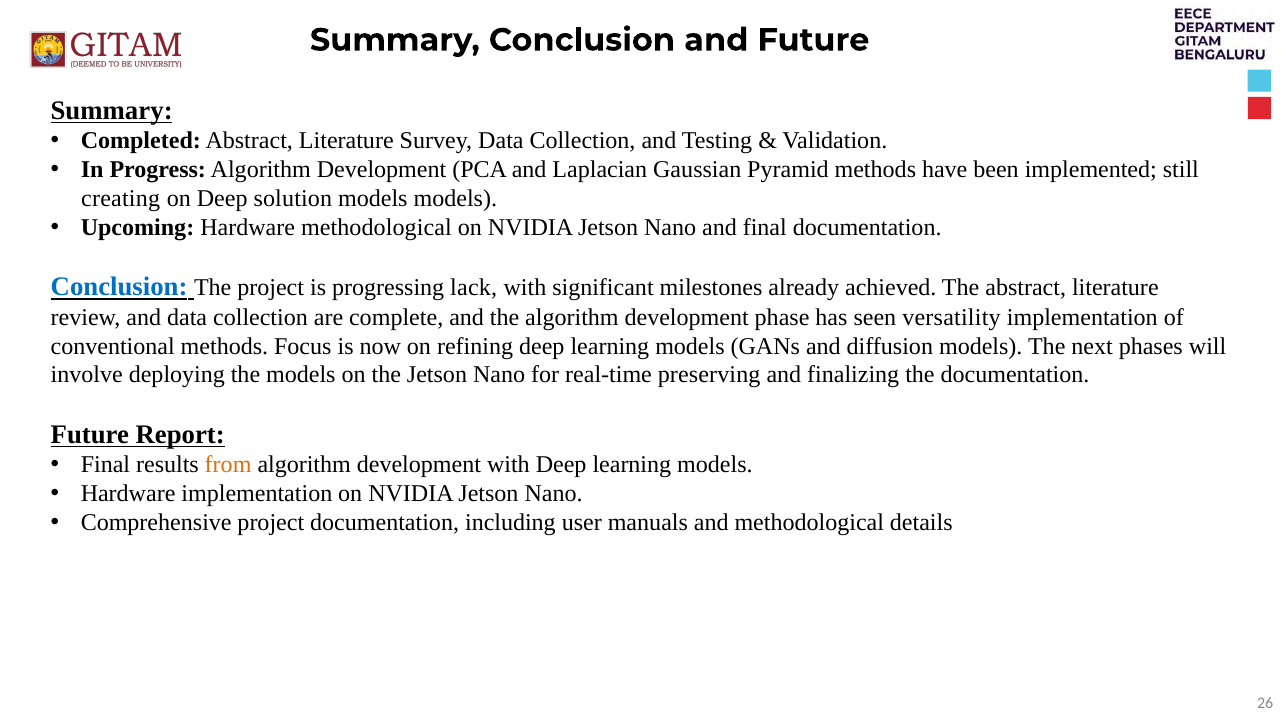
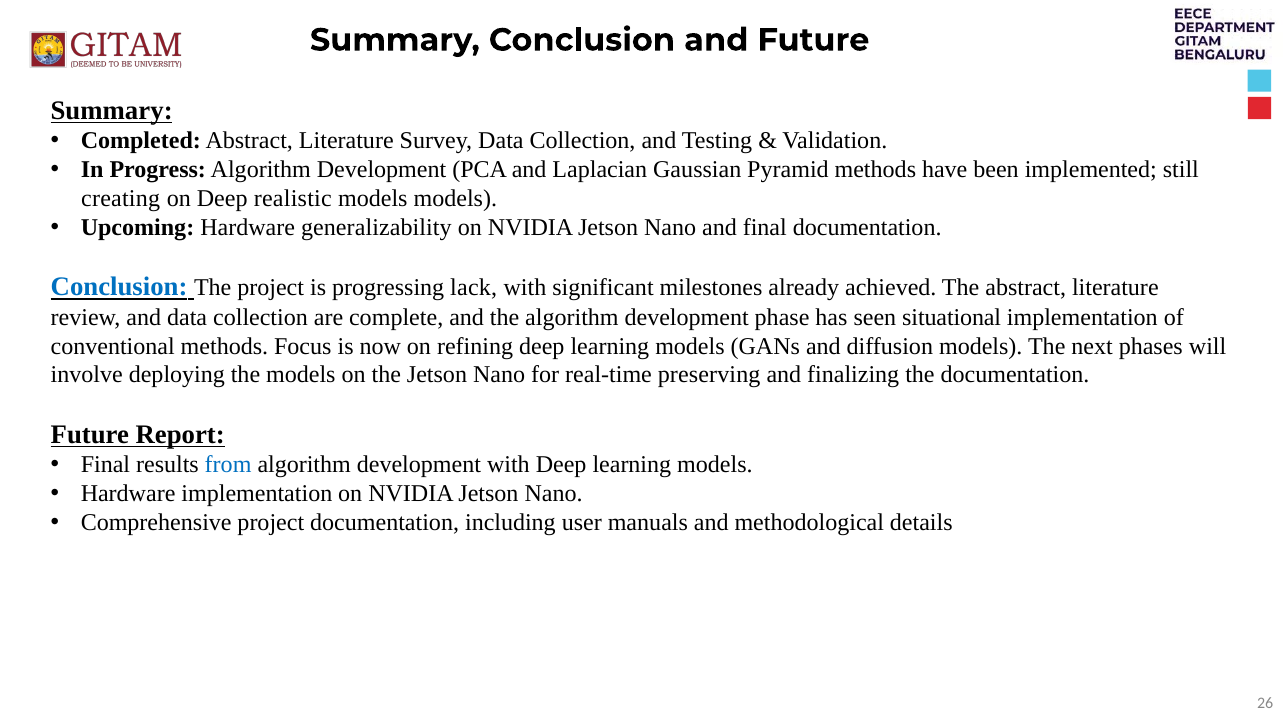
solution: solution -> realistic (293, 198)
Hardware methodological: methodological -> generalizability (376, 227)
versatility: versatility -> situational (952, 317)
from colour: orange -> blue (228, 465)
